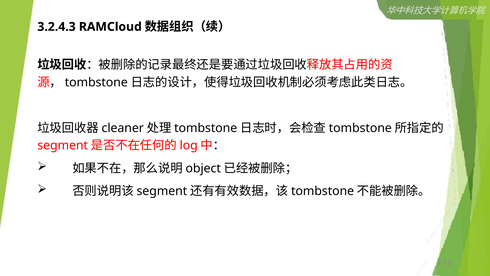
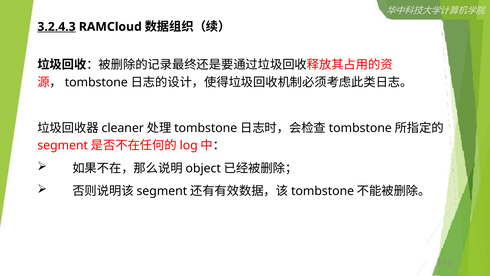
3.2.4.3 underline: none -> present (57, 27)
